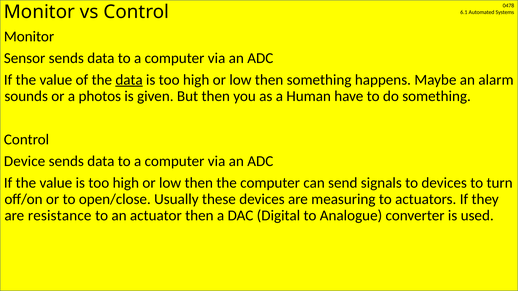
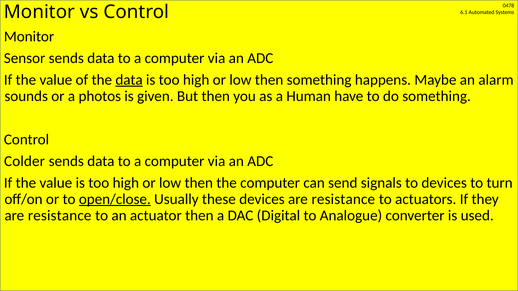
Device: Device -> Colder (25, 161)
open/close underline: none -> present (115, 199)
devices are measuring: measuring -> resistance (343, 199)
